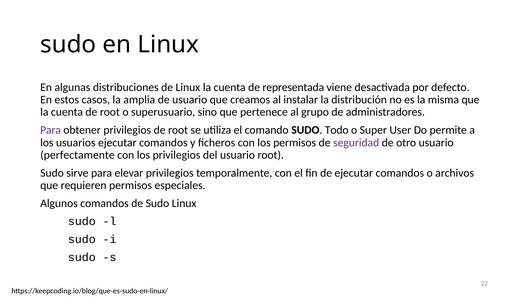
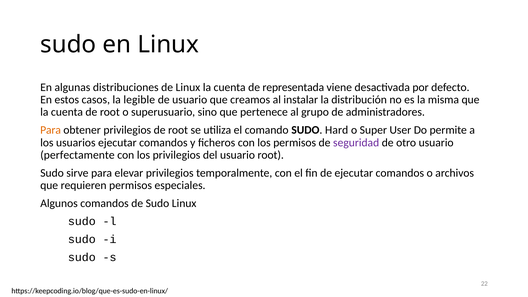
amplia: amplia -> legible (139, 100)
Para colour: purple -> orange (51, 130)
Todo: Todo -> Hard (337, 130)
